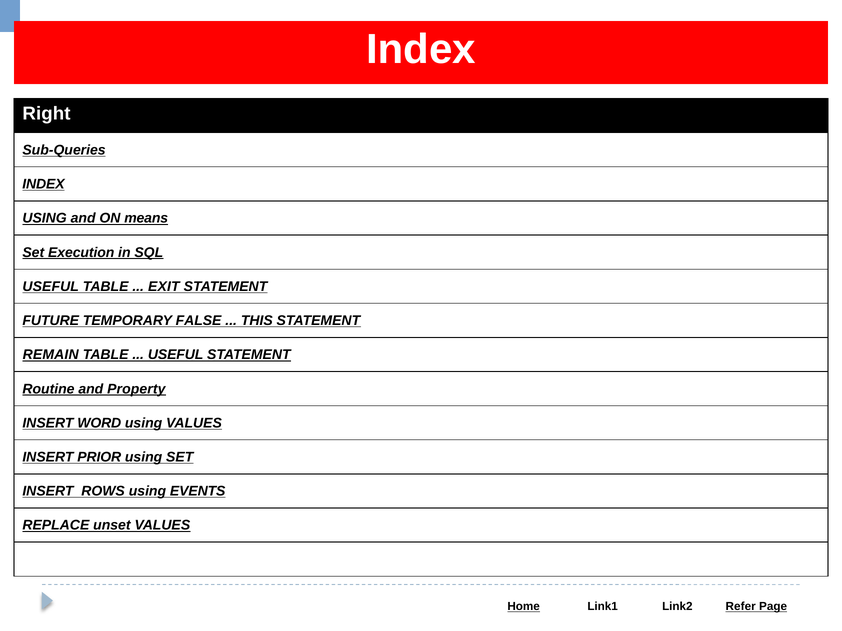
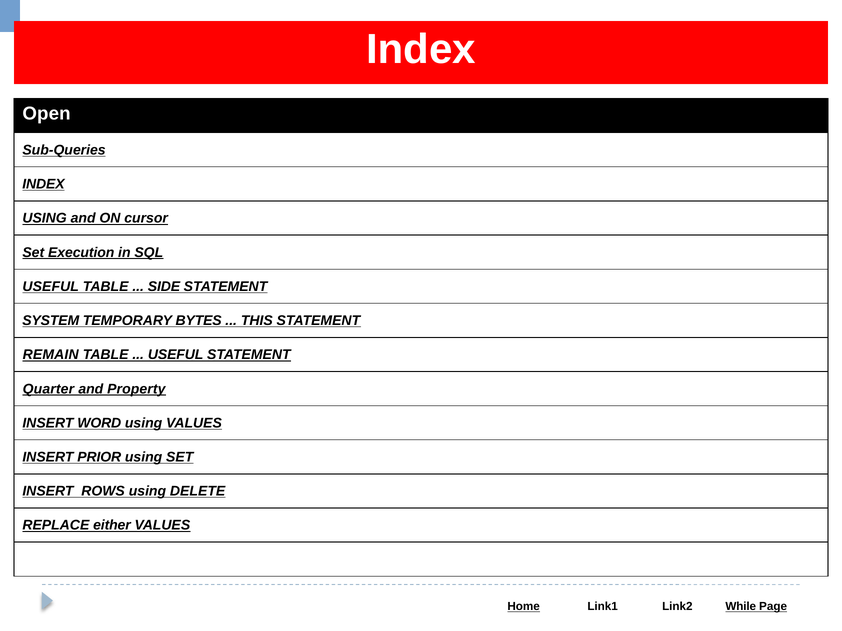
Right: Right -> Open (46, 114)
means: means -> cursor (146, 218)
EXIT: EXIT -> SIDE (164, 287)
FUTURE: FUTURE -> SYSTEM (51, 321)
FALSE: FALSE -> BYTES (199, 321)
Routine: Routine -> Quarter (48, 389)
EVENTS: EVENTS -> DELETE (198, 492)
unset: unset -> either (112, 526)
Refer: Refer -> While (741, 607)
